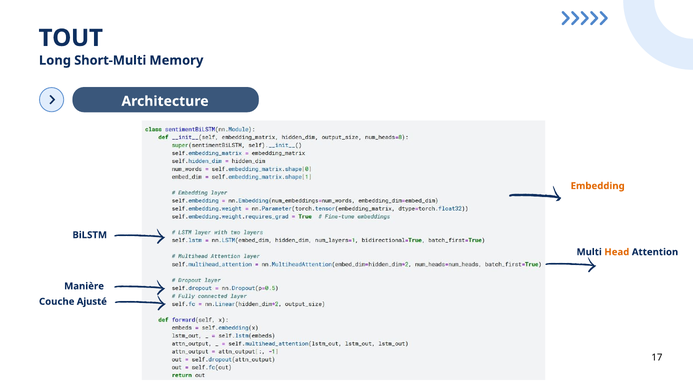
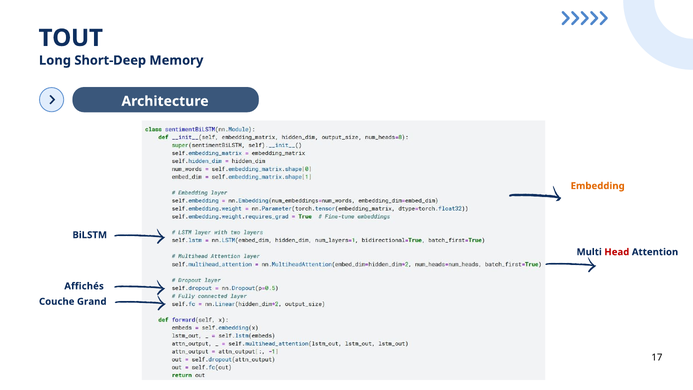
Short-Multi: Short-Multi -> Short-Deep (110, 60)
Head colour: orange -> red (617, 252)
Manière: Manière -> Affichés (84, 286)
Ajusté: Ajusté -> Grand (92, 301)
